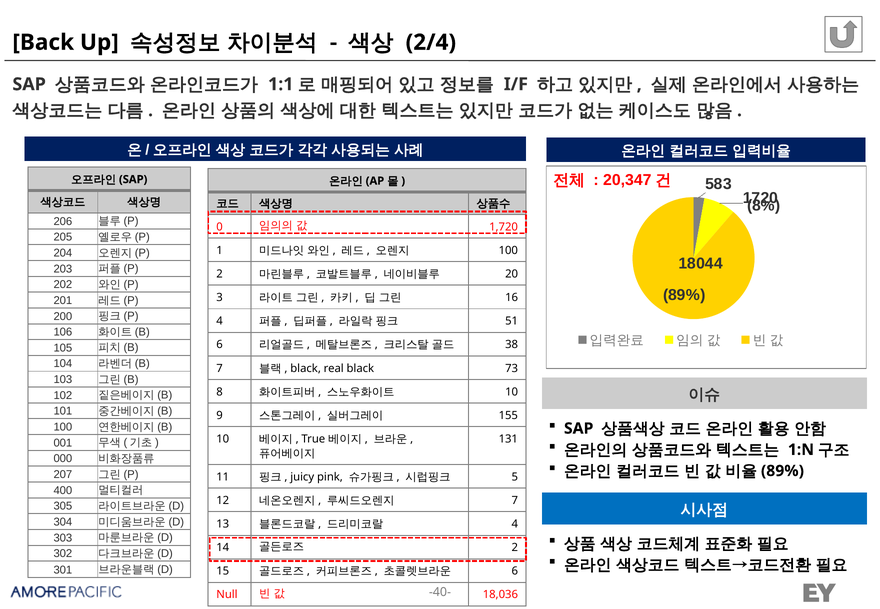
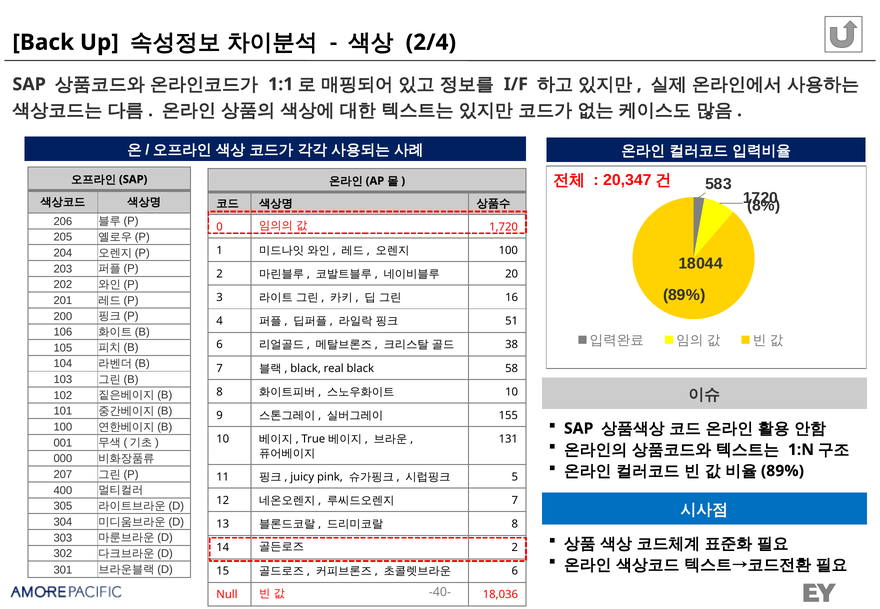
73: 73 -> 58 (512, 368)
4: 4 -> 8 (515, 524)
